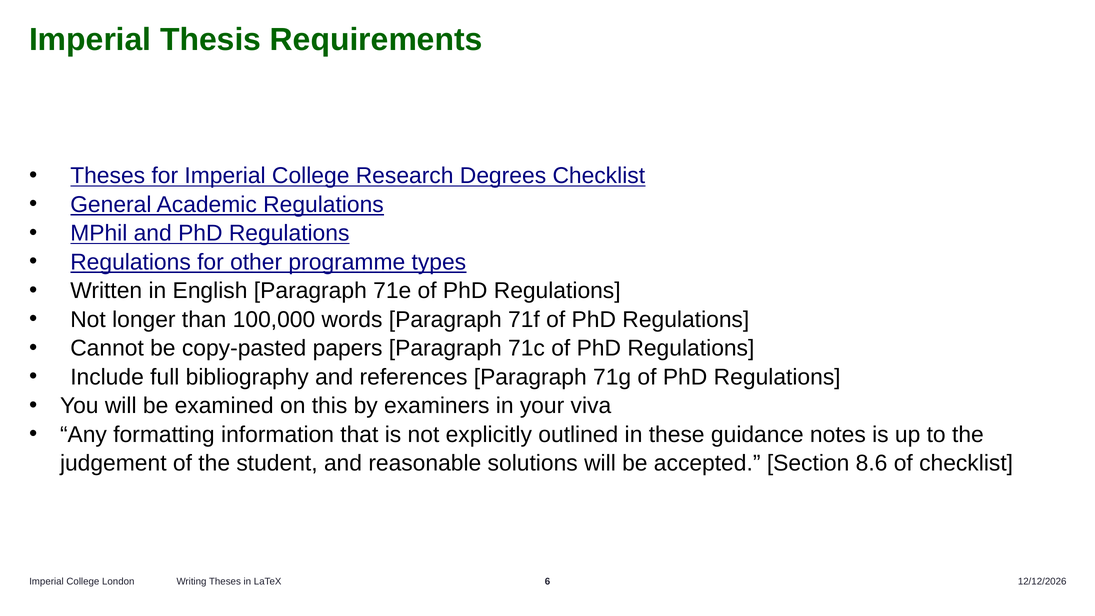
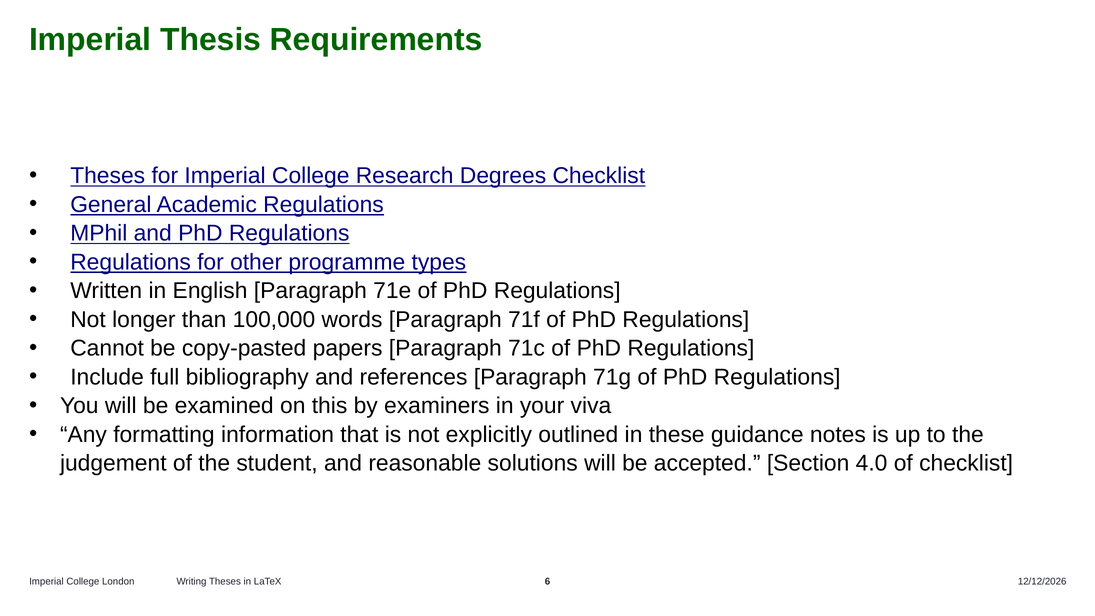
8.6: 8.6 -> 4.0 (872, 463)
